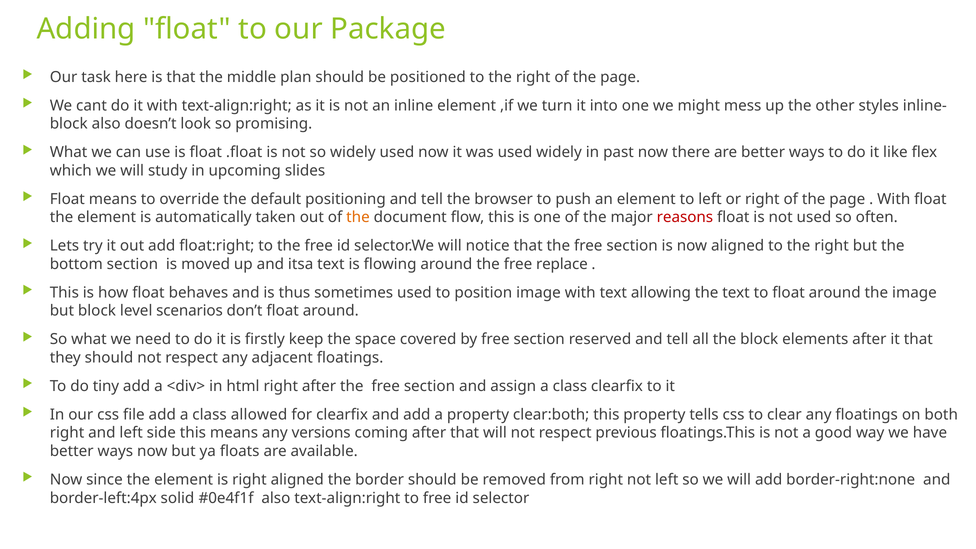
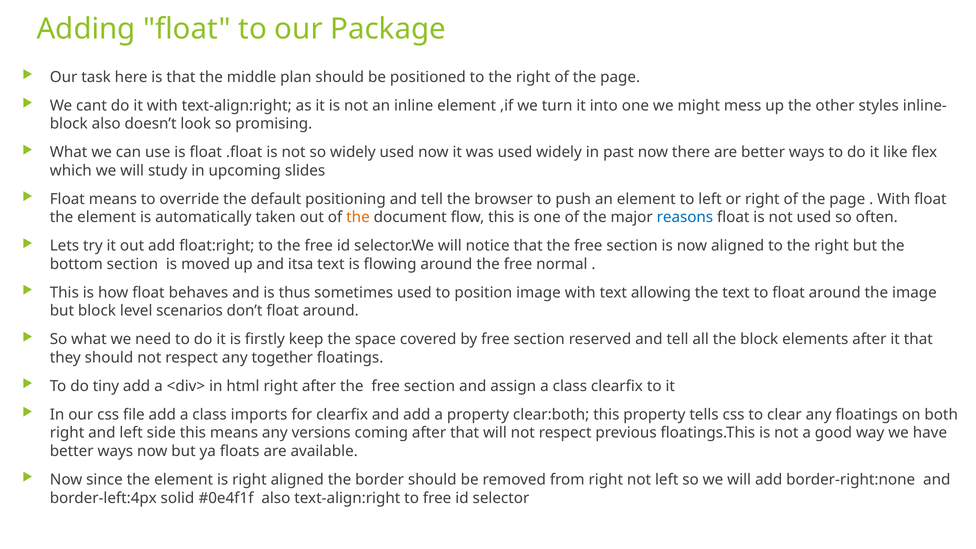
reasons colour: red -> blue (685, 217)
replace: replace -> normal (562, 264)
adjacent: adjacent -> together (282, 358)
allowed: allowed -> imports (259, 415)
